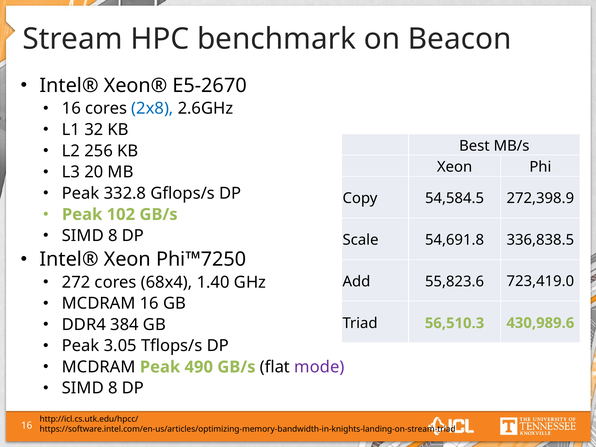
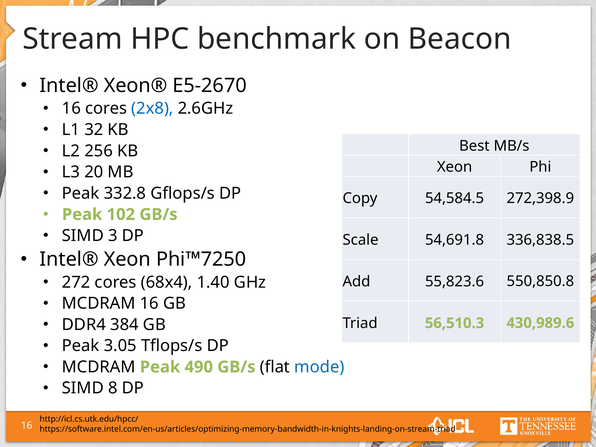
8: 8 -> 3 (113, 236)
723,419.0: 723,419.0 -> 550,850.8 (540, 281)
mode colour: purple -> blue (319, 367)
